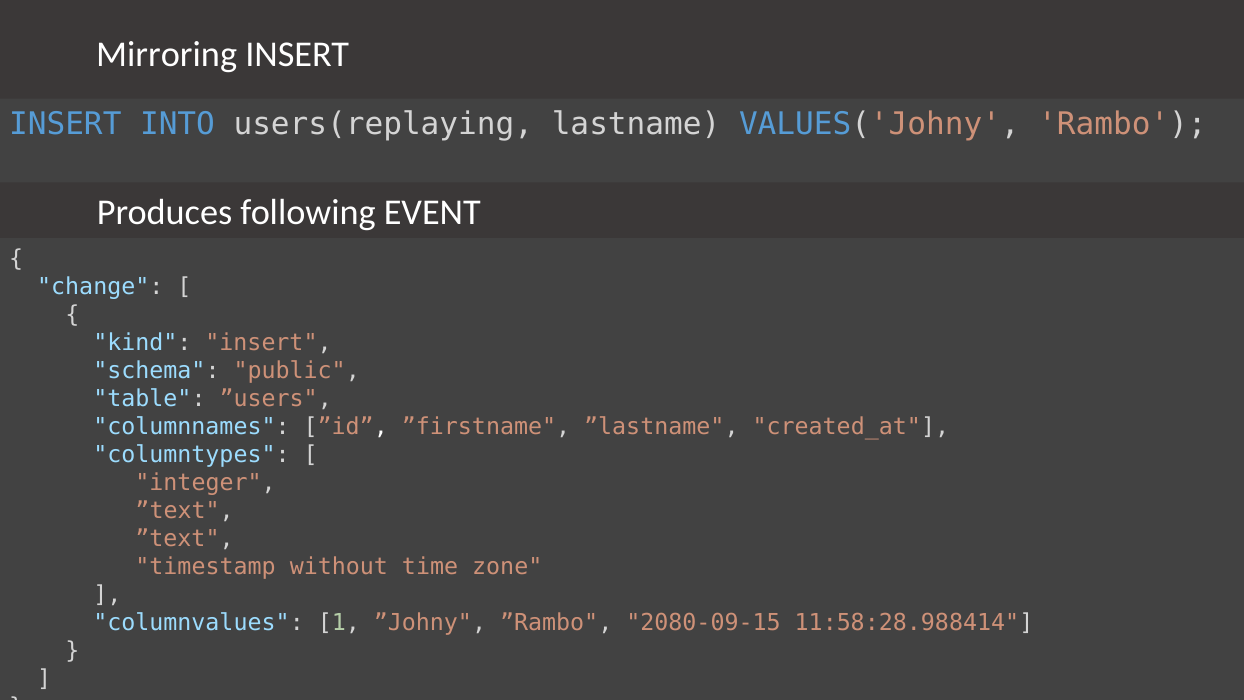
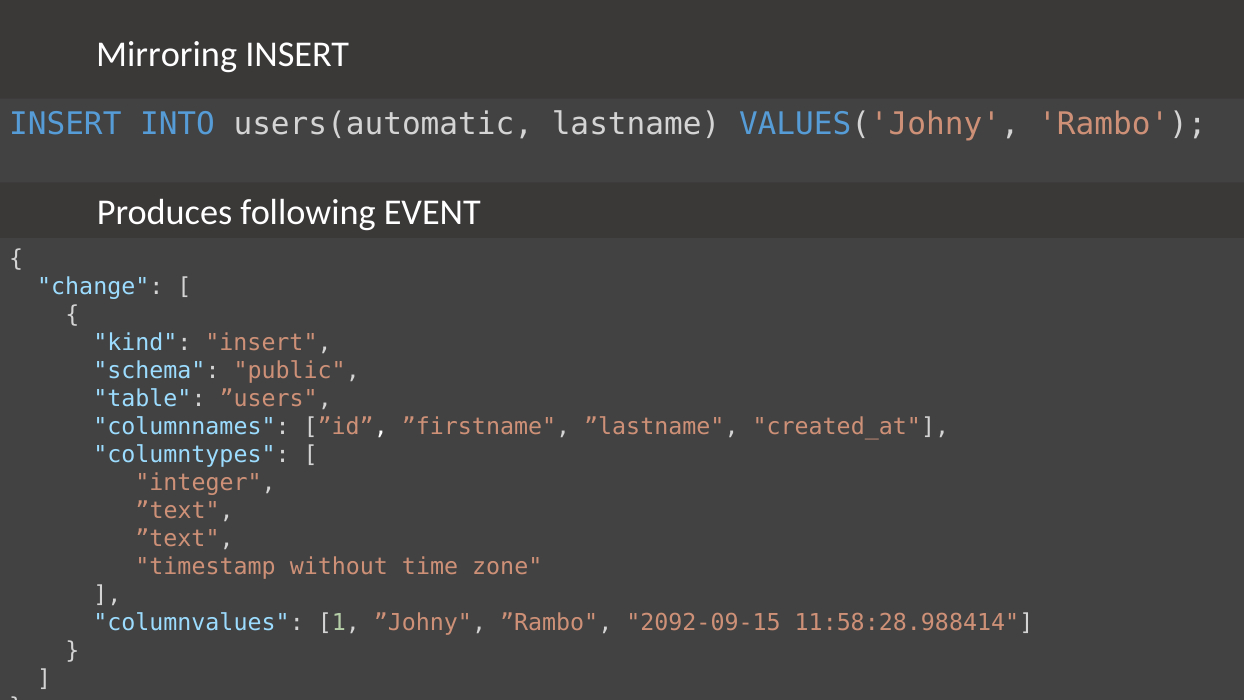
users(replaying: users(replaying -> users(automatic (383, 124)
2080-09-15: 2080-09-15 -> 2092-09-15 (704, 622)
